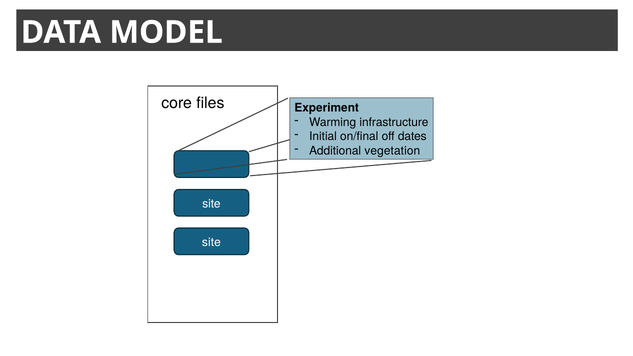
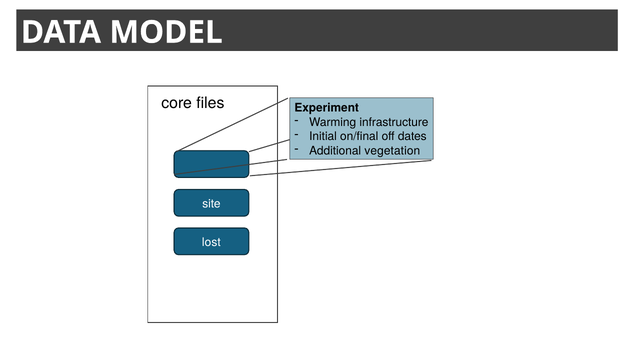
site: site -> lost (211, 242)
